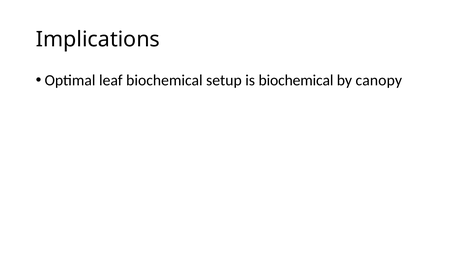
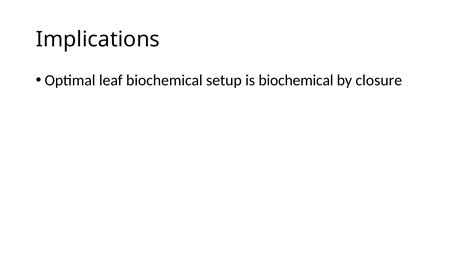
canopy: canopy -> closure (379, 81)
